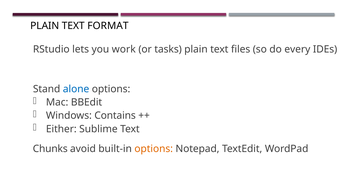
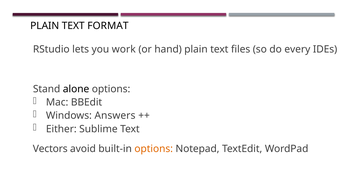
tasks: tasks -> hand (168, 49)
alone colour: blue -> black (76, 89)
Contains: Contains -> Answers (115, 116)
Chunks: Chunks -> Vectors (50, 149)
